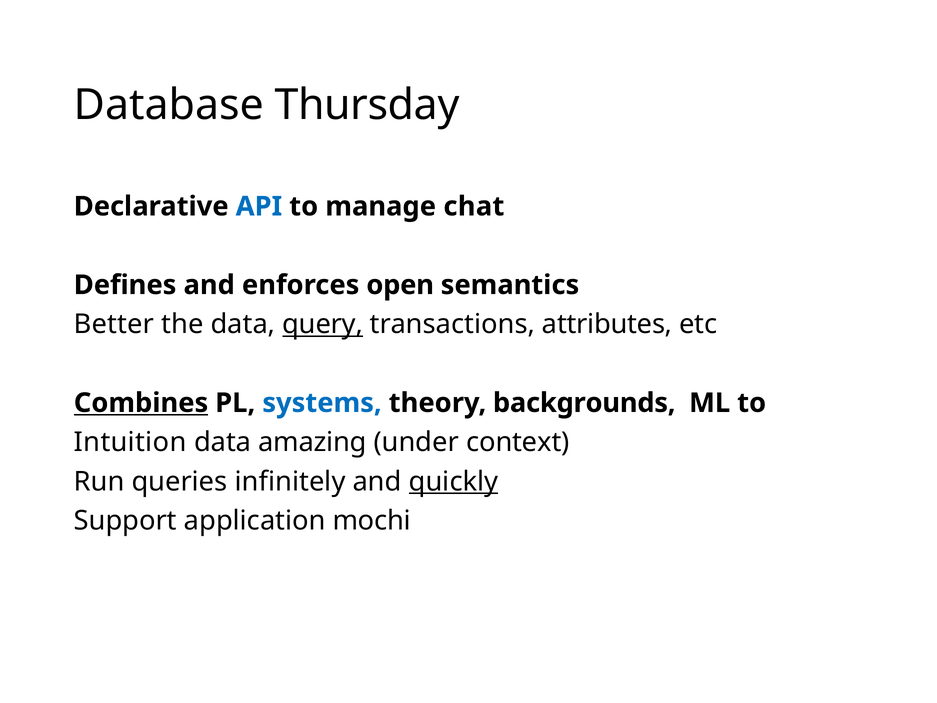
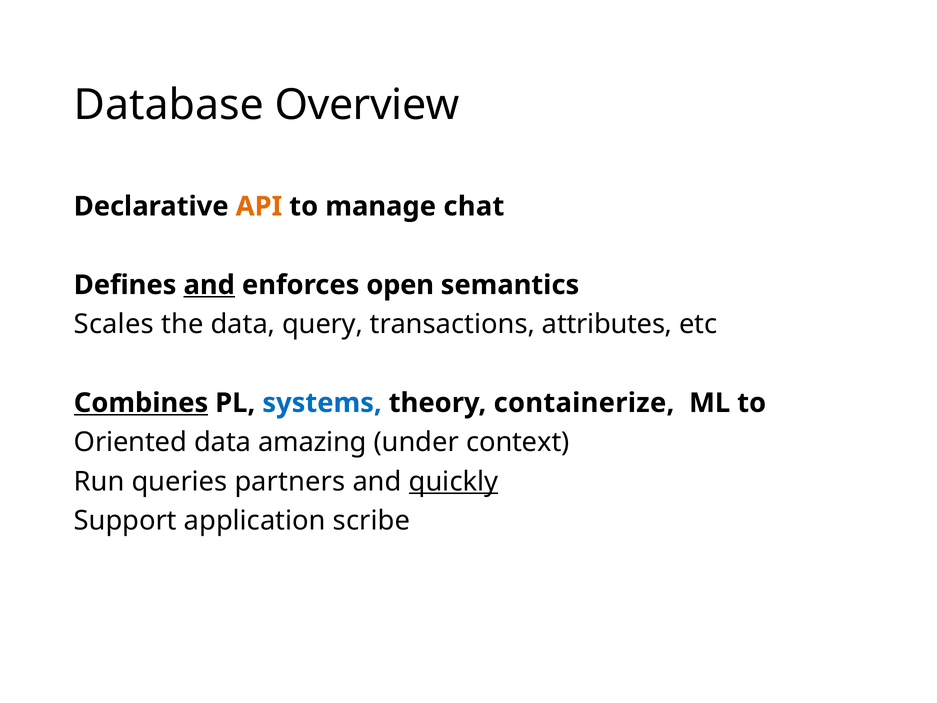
Thursday: Thursday -> Overview (367, 105)
API colour: blue -> orange (259, 206)
and underline: none -> present (209, 285)
Better: Better -> Scales (114, 324)
query underline: present -> none (323, 324)
backgrounds: backgrounds -> containerize (584, 403)
Intuition: Intuition -> Oriented (130, 442)
infinitely: infinitely -> partners (290, 481)
mochi: mochi -> scribe (372, 521)
